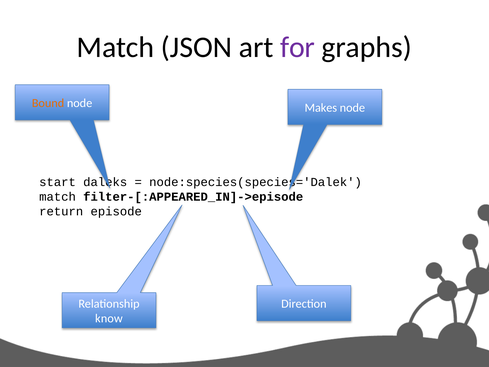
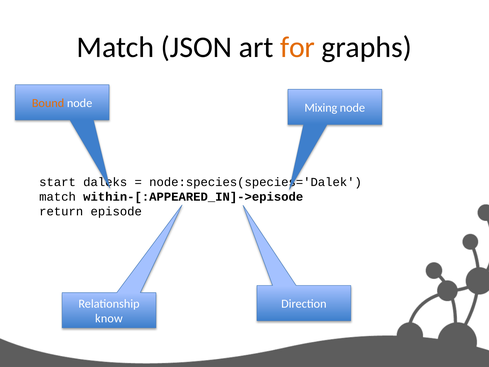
for colour: purple -> orange (298, 47)
Makes: Makes -> Mixing (321, 108)
filter-[:APPEARED_IN]->episode: filter-[:APPEARED_IN]->episode -> within-[:APPEARED_IN]->episode (193, 197)
